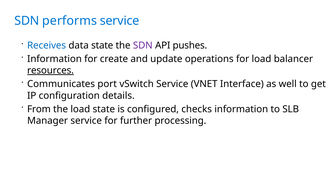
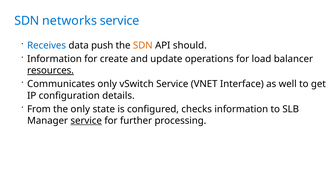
performs: performs -> networks (70, 21)
data state: state -> push (102, 45)
SDN colour: purple -> orange (143, 45)
pushes: pushes -> should (190, 45)
Communicates port: port -> only (107, 84)
the load: load -> only (80, 109)
service underline: none -> present (86, 120)
